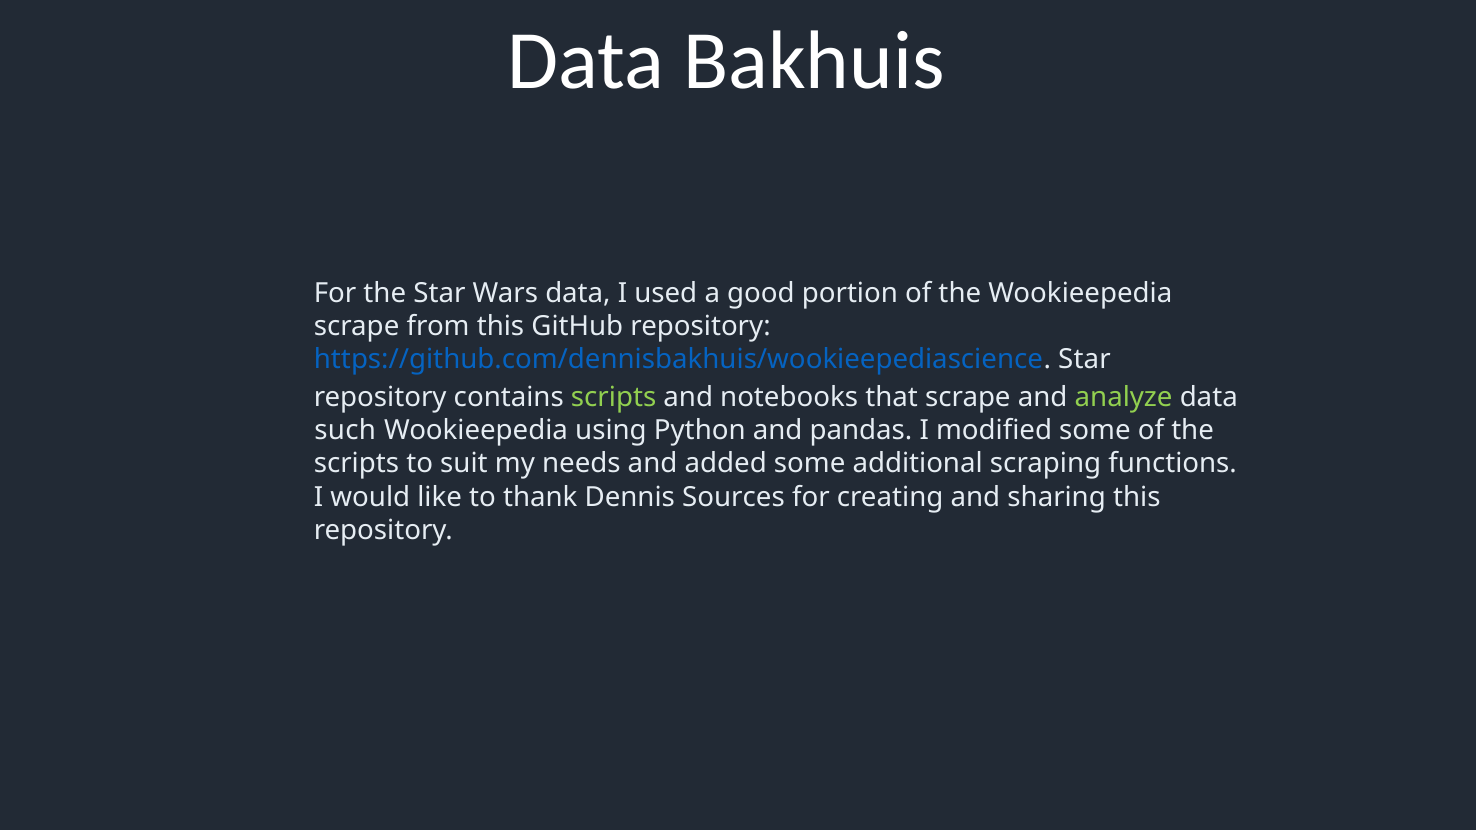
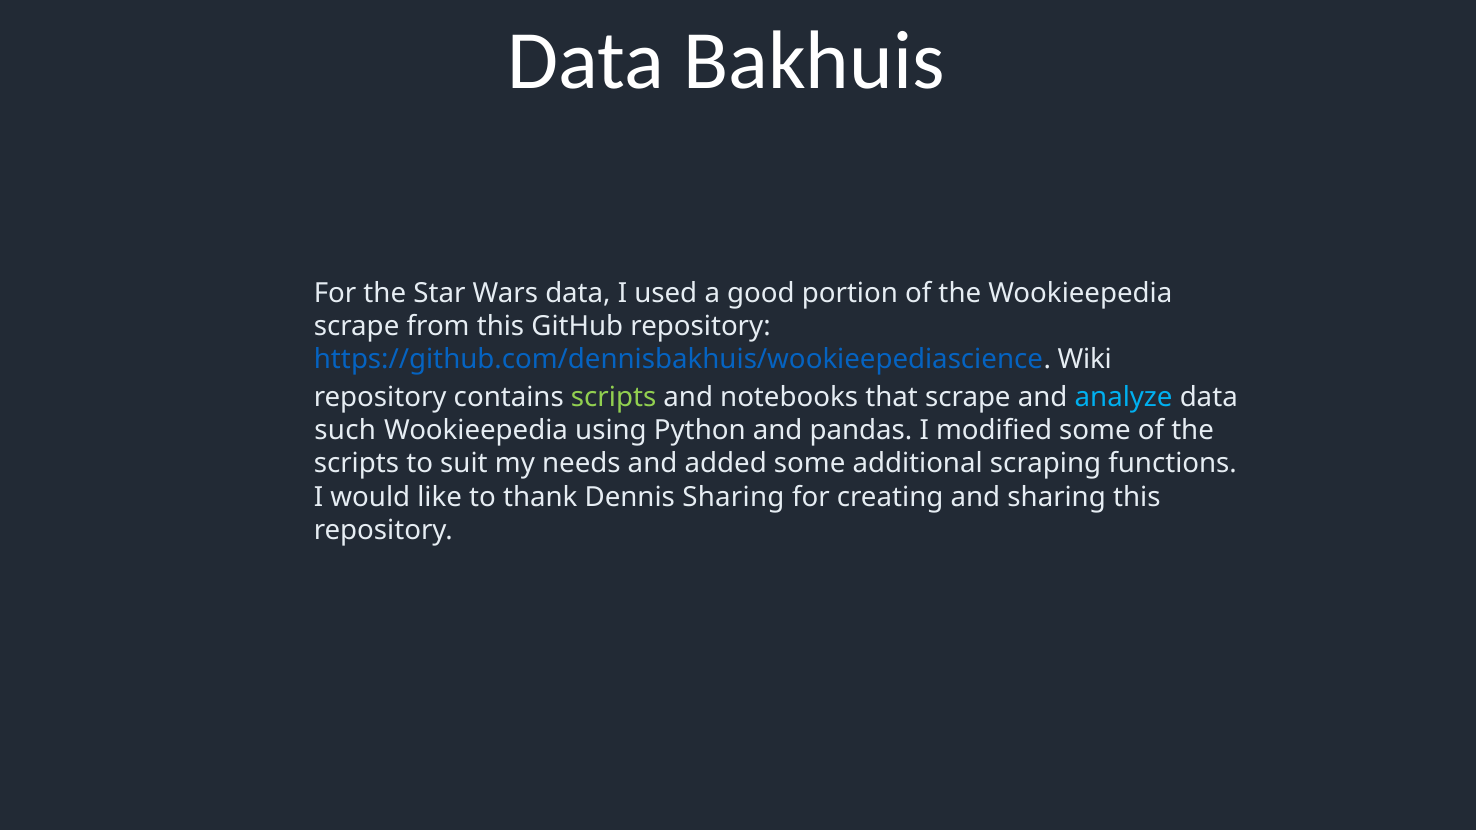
https://github.com/dennisbakhuis/wookieepediascience Star: Star -> Wiki (1085, 360)
analyze colour: light green -> light blue (1124, 397)
Dennis Sources: Sources -> Sharing (733, 497)
